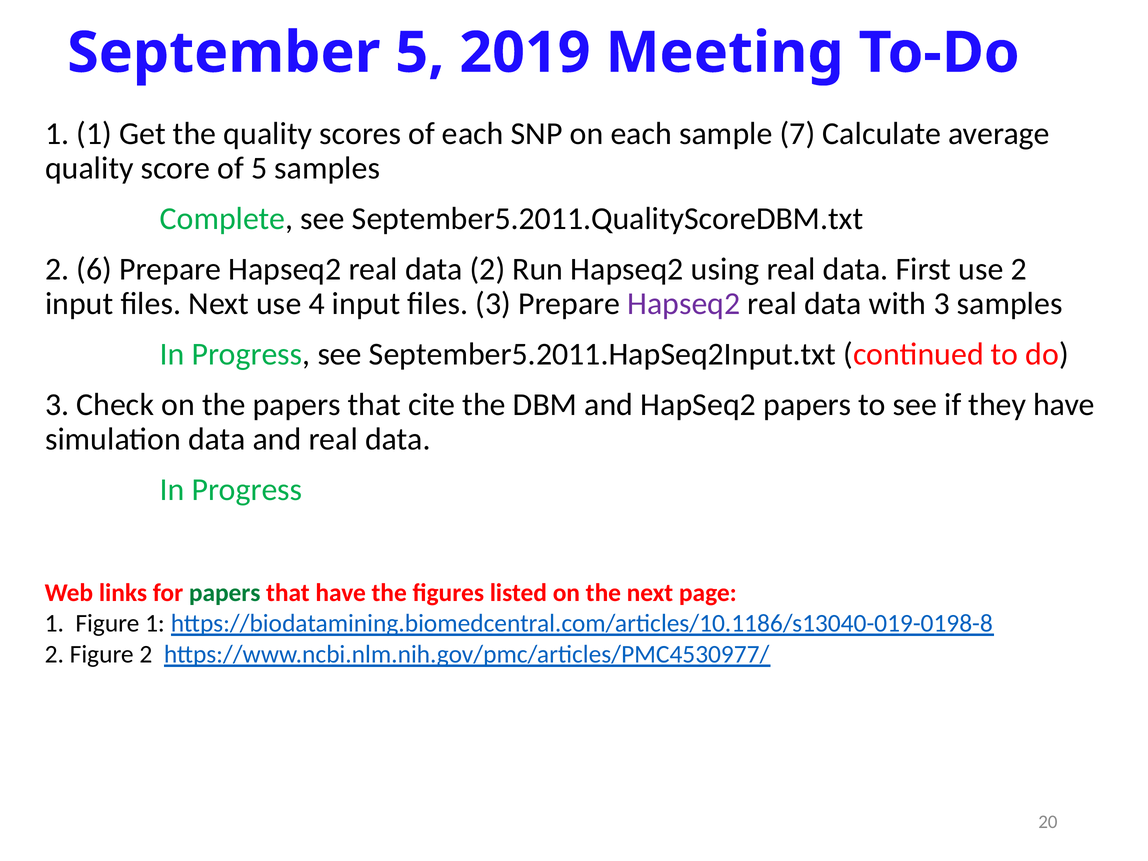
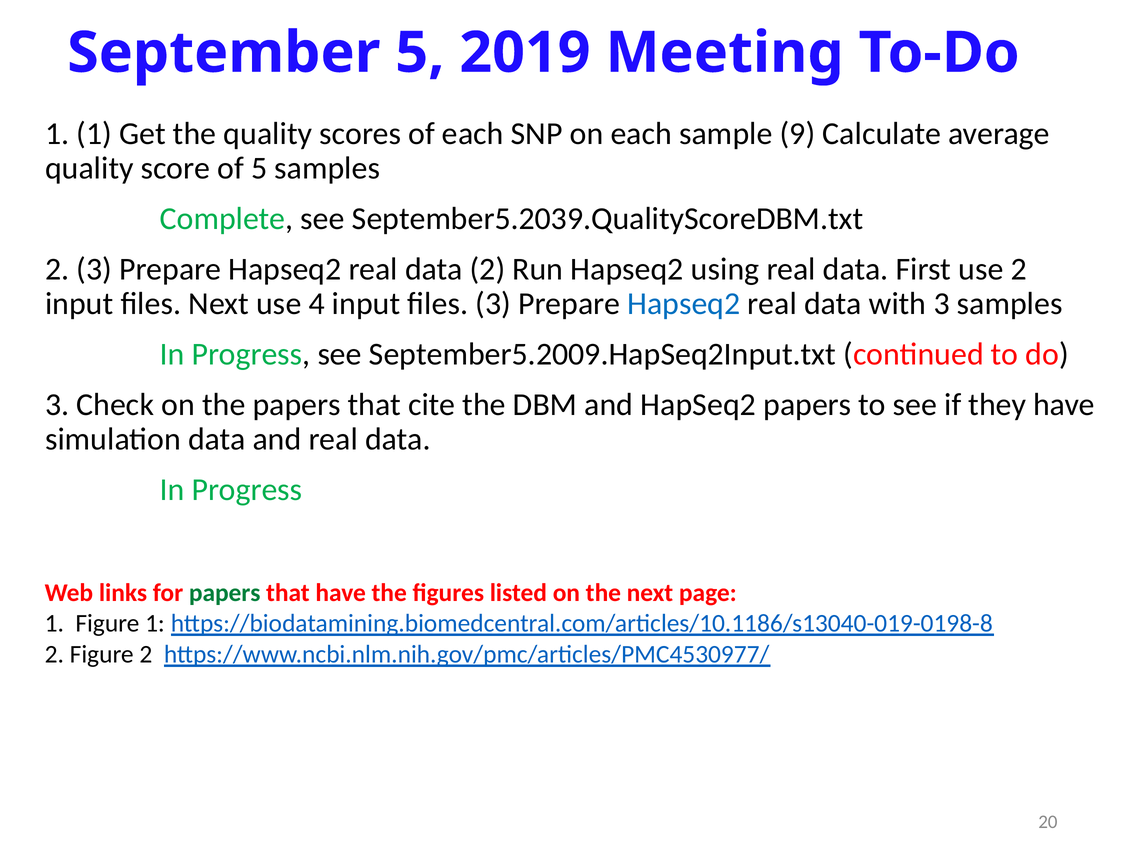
7: 7 -> 9 (798, 134)
September5.2011.QualityScoreDBM.txt: September5.2011.QualityScoreDBM.txt -> September5.2039.QualityScoreDBM.txt (608, 219)
2 6: 6 -> 3 (94, 269)
Hapseq2 colour: purple -> blue (684, 304)
September5.2011.HapSeq2Input.txt: September5.2011.HapSeq2Input.txt -> September5.2009.HapSeq2Input.txt (602, 354)
